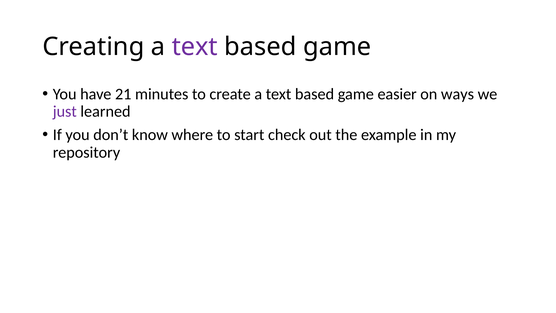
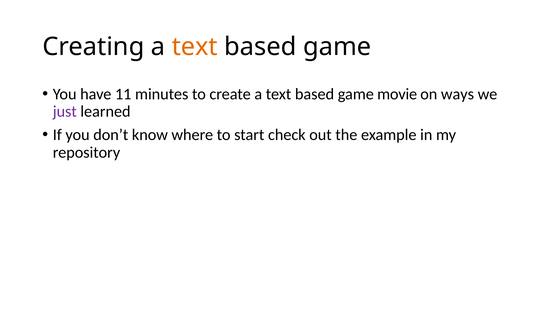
text colour: purple -> orange (195, 47)
21: 21 -> 11 (123, 94)
easier: easier -> movie (397, 94)
